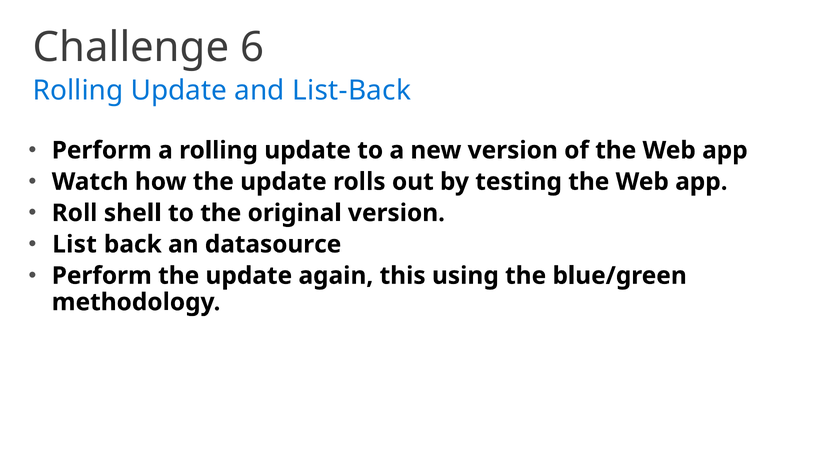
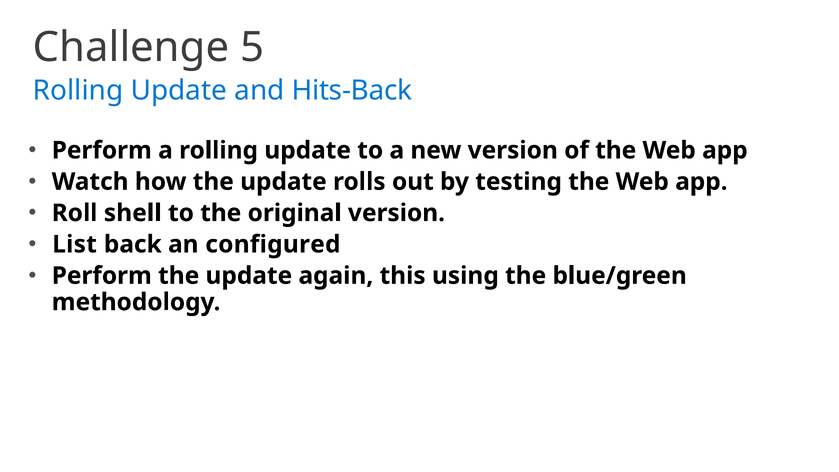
6: 6 -> 5 (252, 47)
List-Back: List-Back -> Hits-Back (352, 91)
datasource: datasource -> configured (273, 244)
